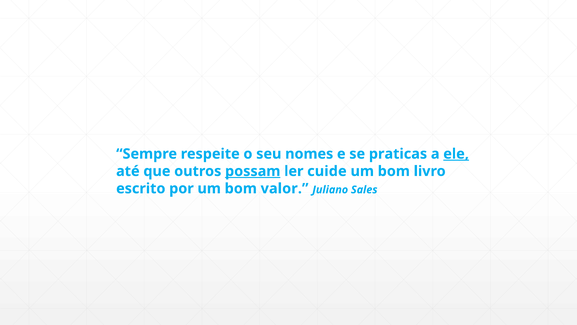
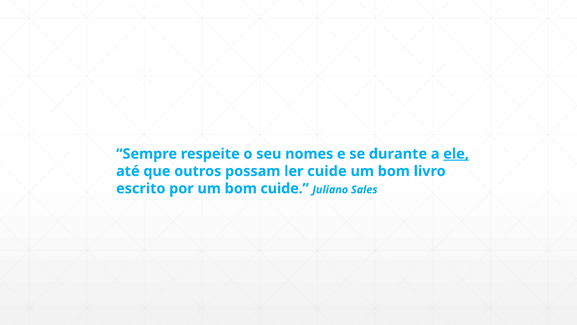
praticas: praticas -> durante (398, 154)
possam underline: present -> none (253, 171)
bom valor: valor -> cuide (285, 188)
